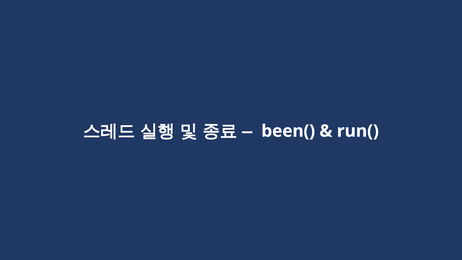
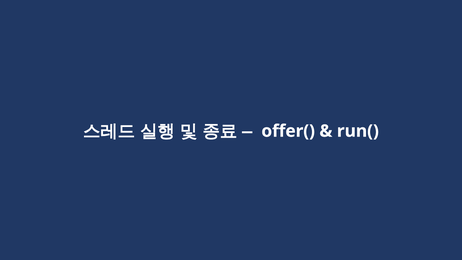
been(: been( -> offer( (288, 131)
